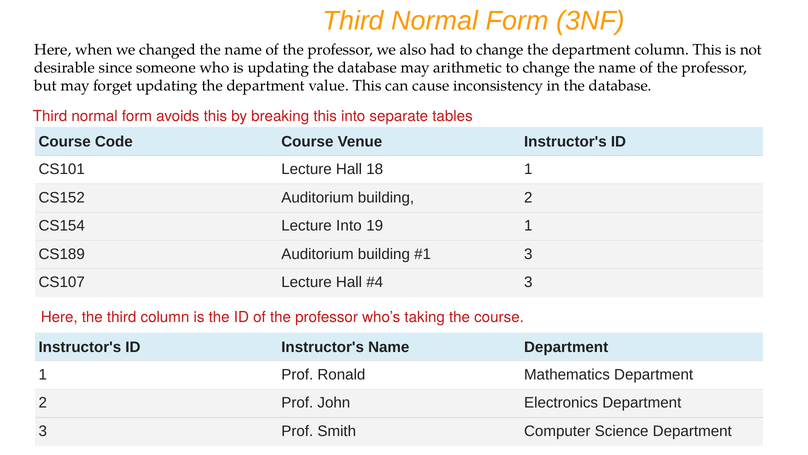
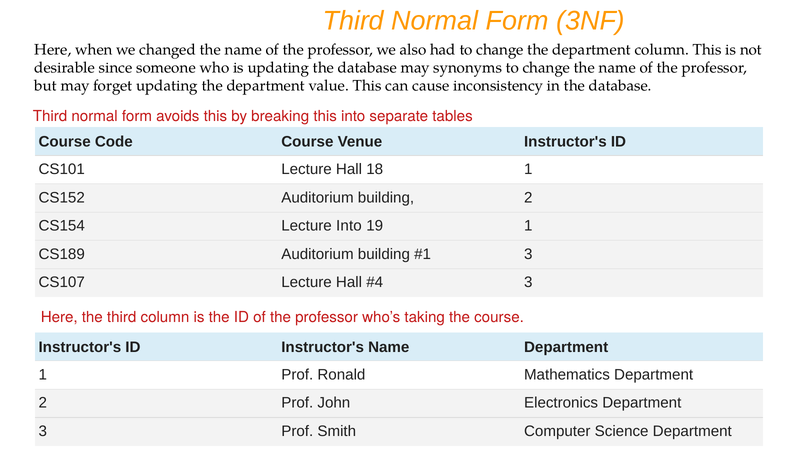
arithmetic: arithmetic -> synonyms (468, 68)
